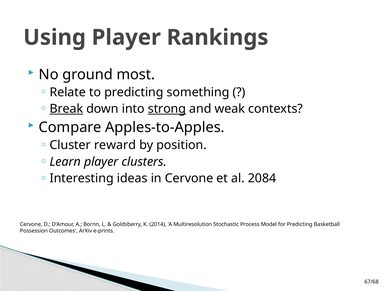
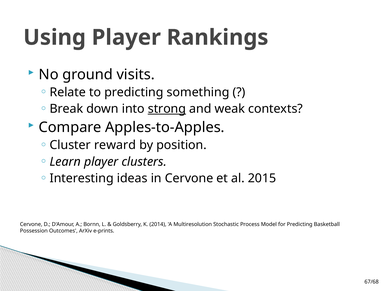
most: most -> visits (136, 75)
Break underline: present -> none (66, 109)
2084: 2084 -> 2015 (262, 178)
